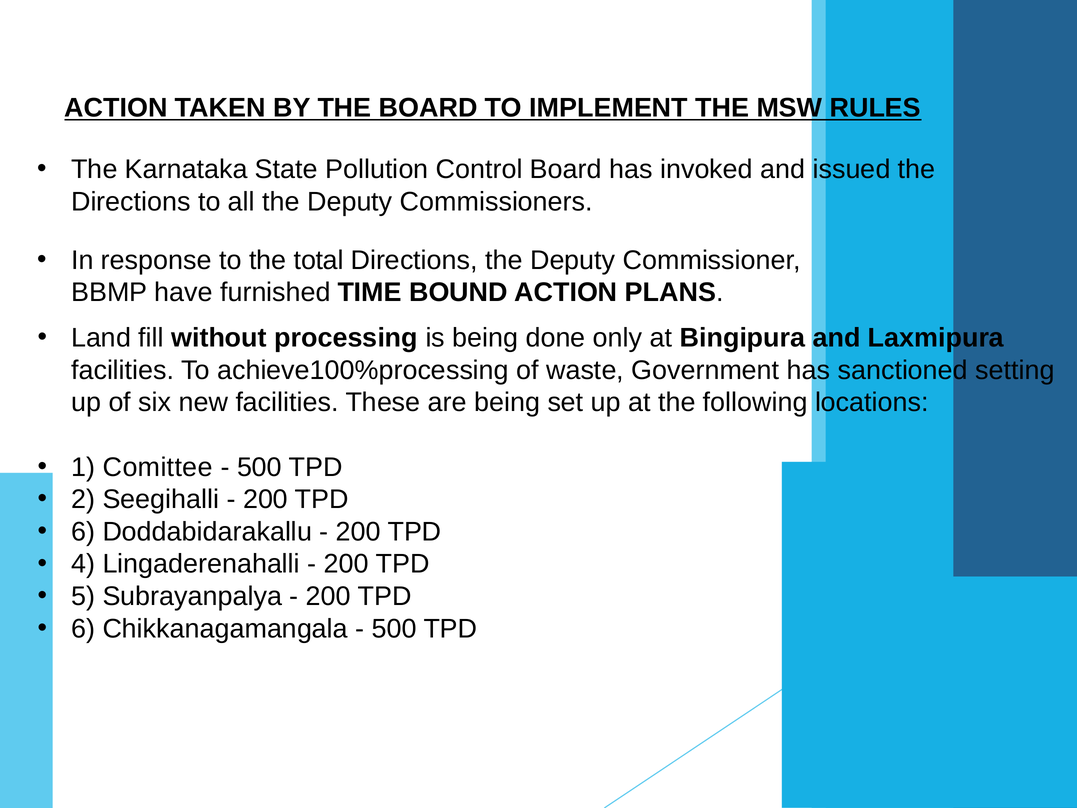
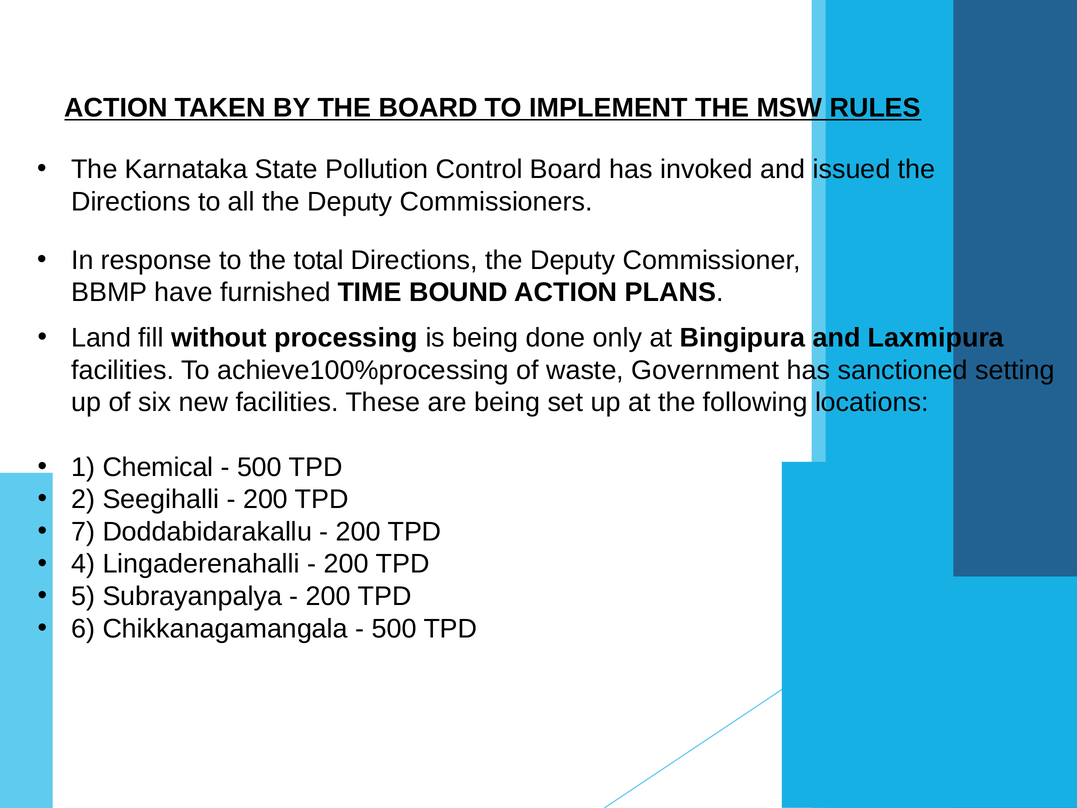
Comittee: Comittee -> Chemical (158, 467)
6: 6 -> 7 (83, 532)
